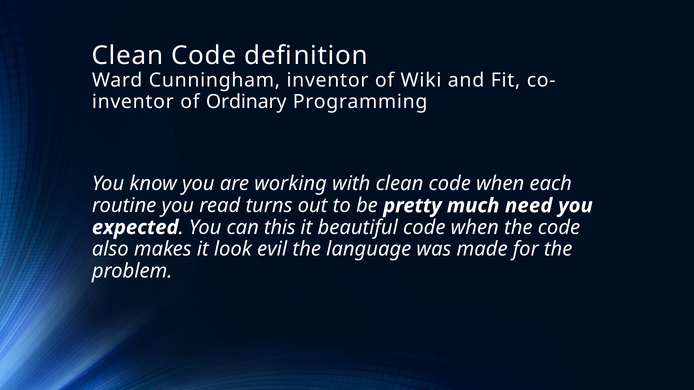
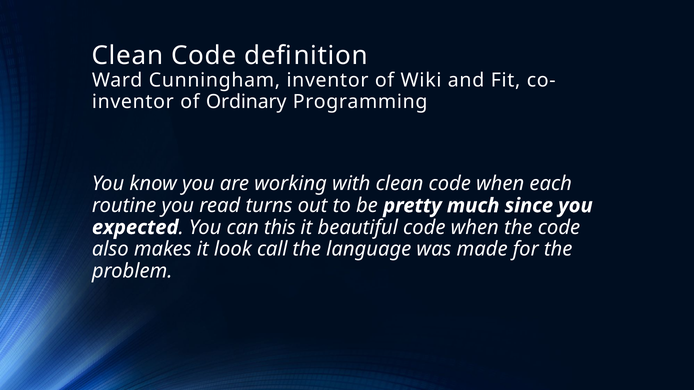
need: need -> since (529, 206)
evil: evil -> call (272, 250)
